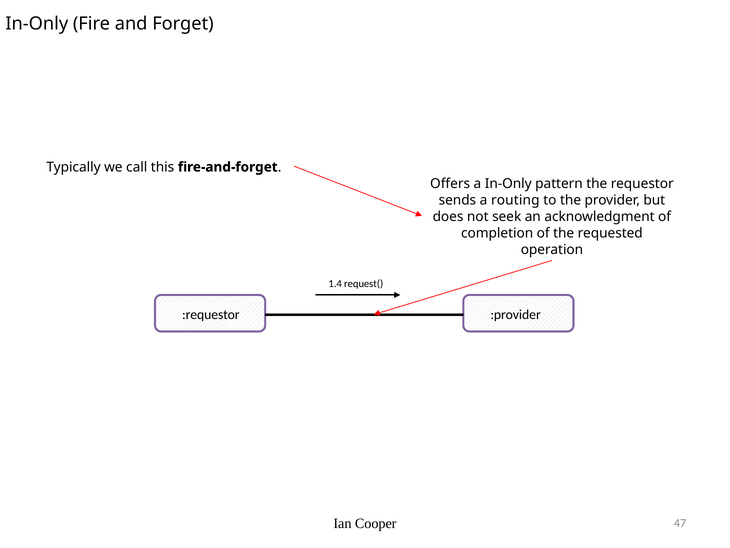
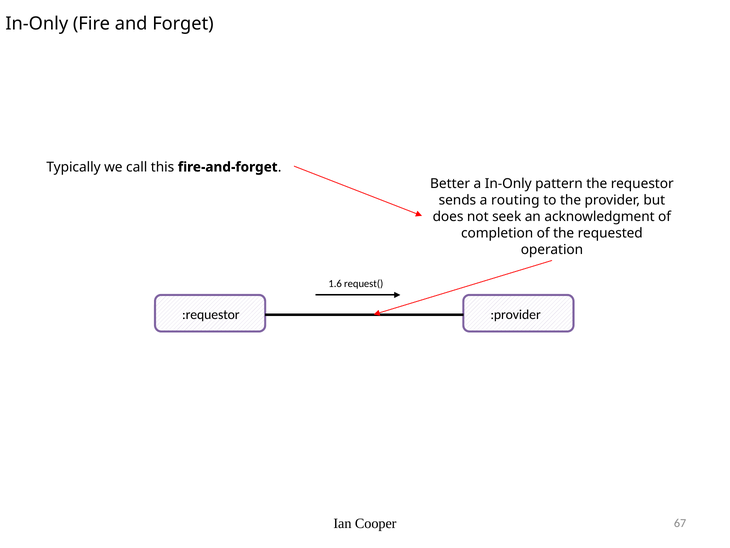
Offers: Offers -> Better (450, 184)
1.4: 1.4 -> 1.6 (335, 283)
47: 47 -> 67 (680, 523)
